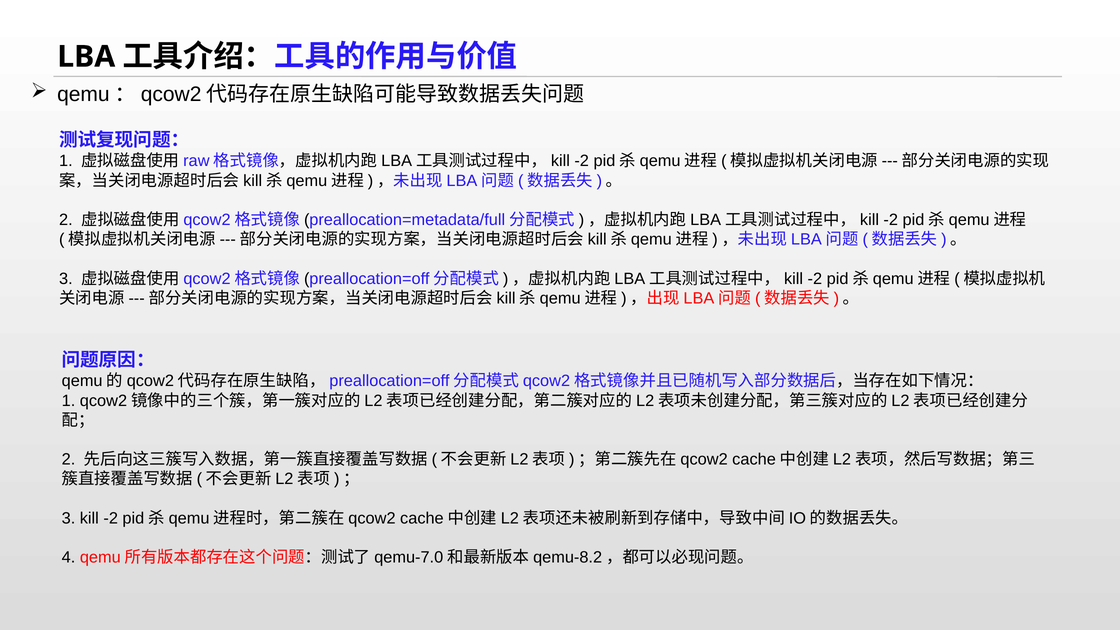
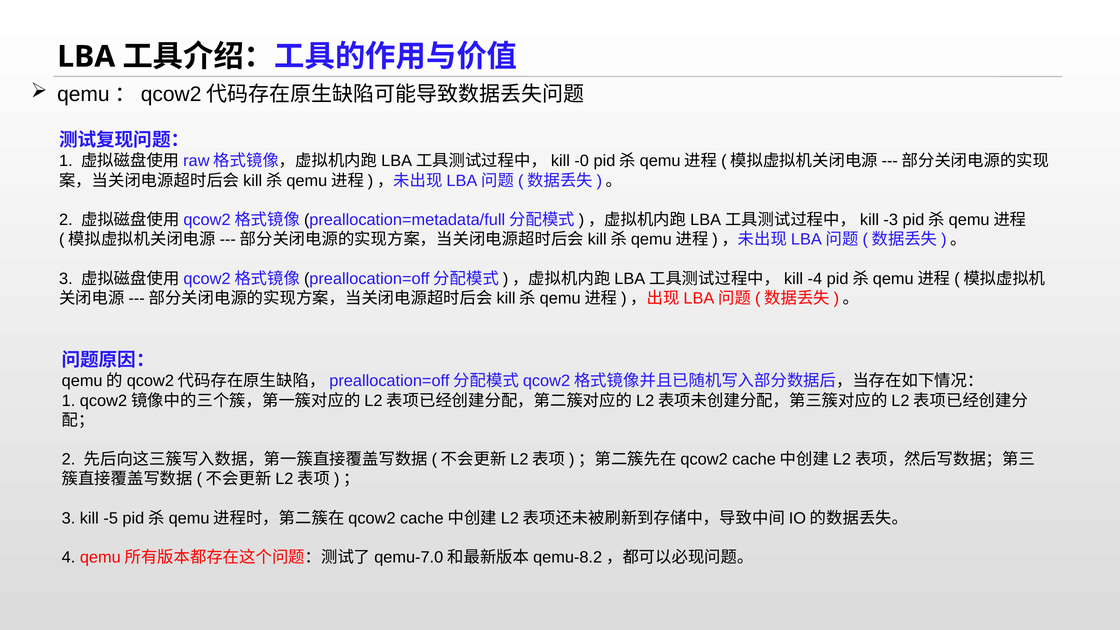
-2: -2 -> -0 (582, 161)
-2: -2 -> -3 (891, 220)
-2: -2 -> -4 (815, 279)
kill -2: -2 -> -5 (111, 518)
